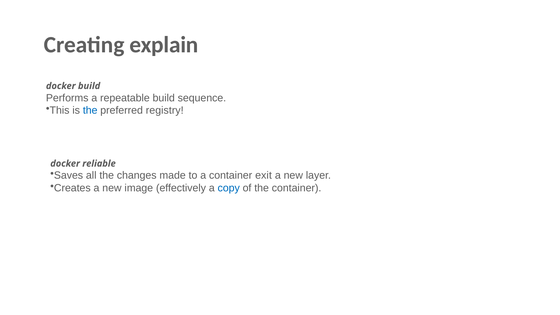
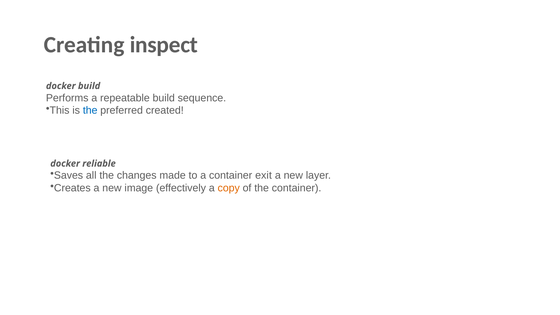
explain: explain -> inspect (164, 45)
registry: registry -> created (165, 111)
copy colour: blue -> orange (229, 188)
